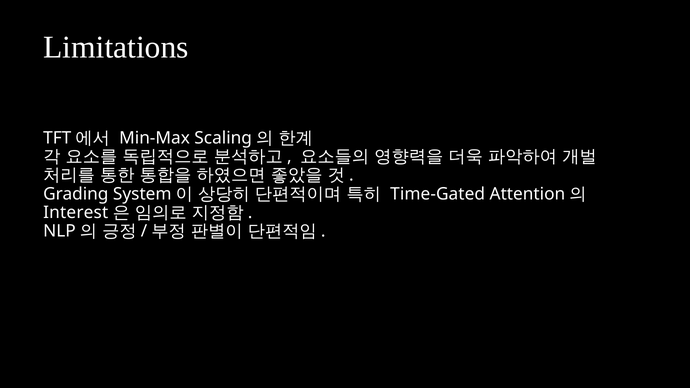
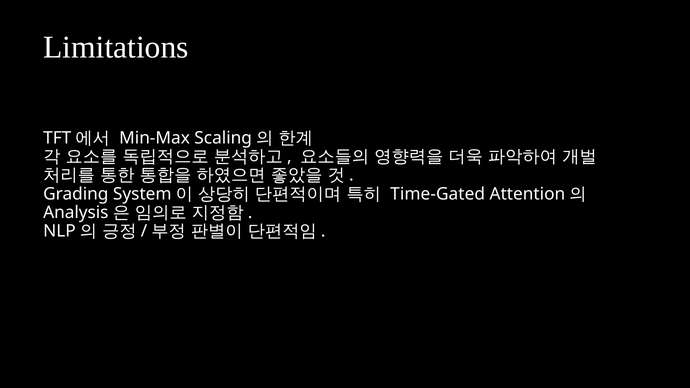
Interest: Interest -> Analysis (76, 213)
